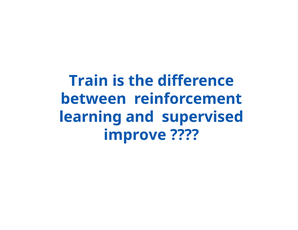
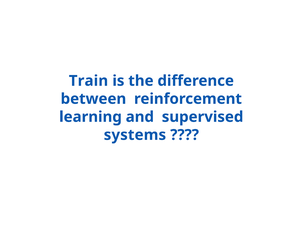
improve: improve -> systems (135, 135)
